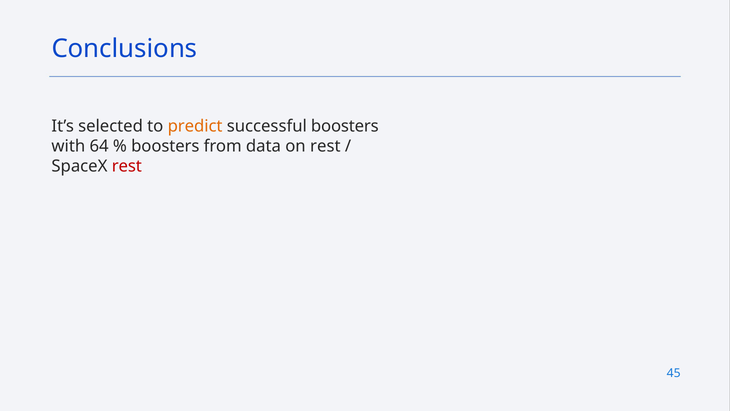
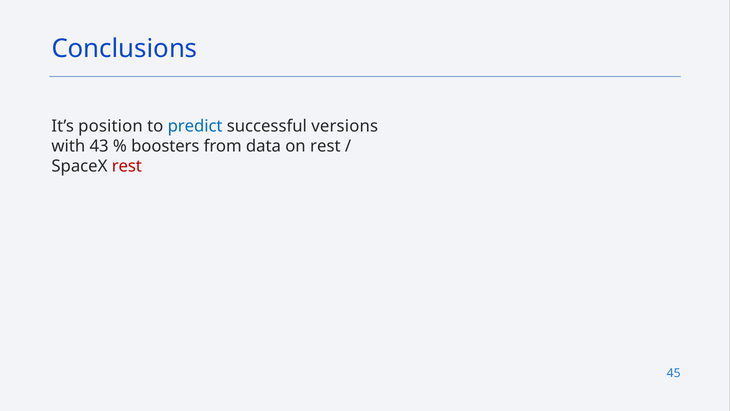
selected: selected -> position (110, 126)
predict colour: orange -> blue (195, 126)
successful boosters: boosters -> versions (345, 126)
64: 64 -> 43 (99, 146)
